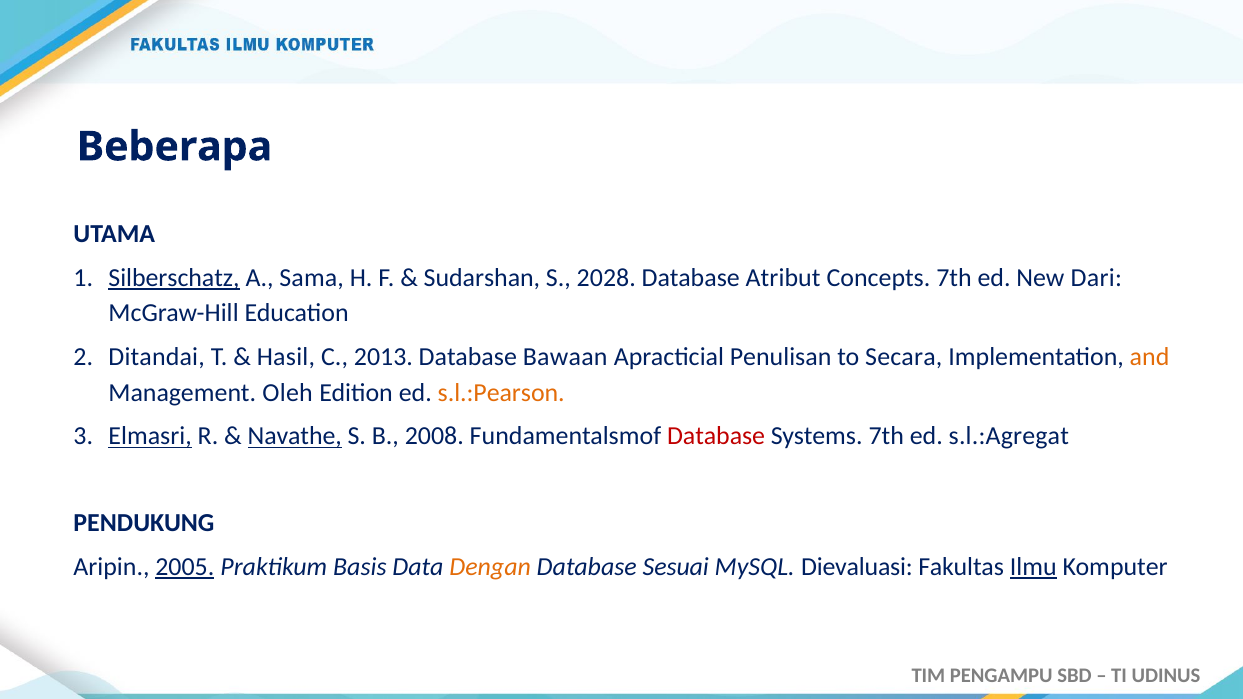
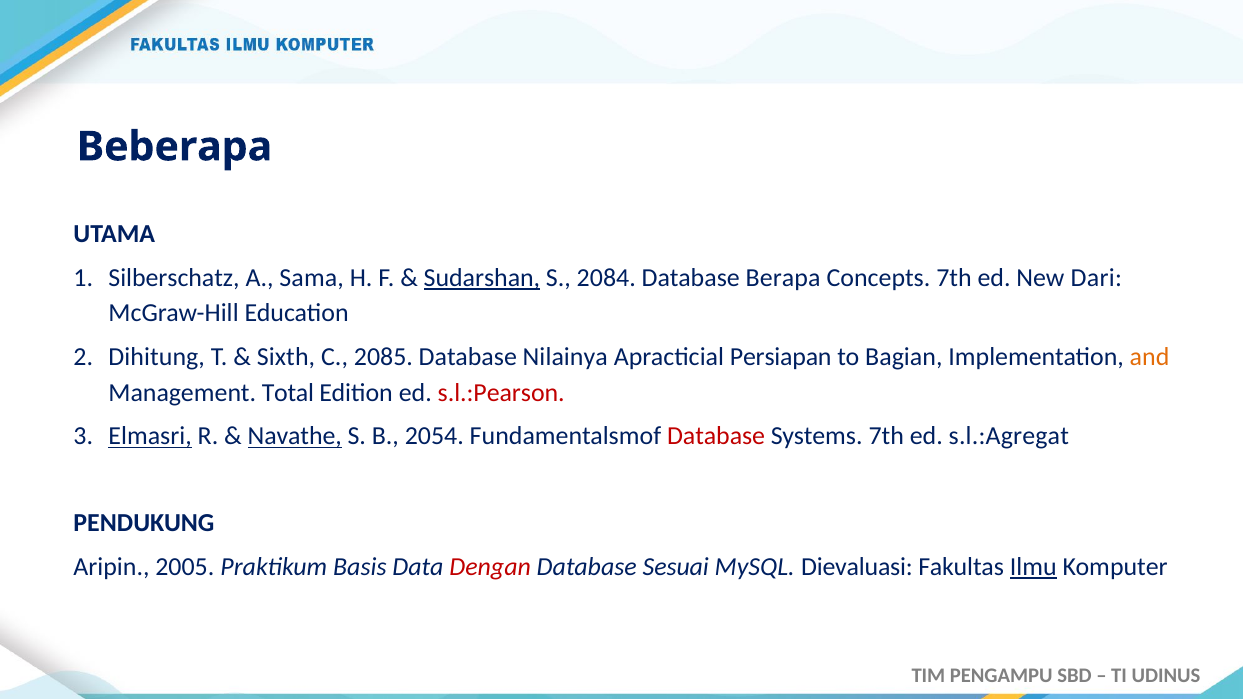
Silberschatz underline: present -> none (174, 278)
Sudarshan underline: none -> present (482, 278)
2028: 2028 -> 2084 (606, 278)
Atribut: Atribut -> Berapa (783, 278)
Ditandai: Ditandai -> Dihitung (157, 357)
Hasil: Hasil -> Sixth (286, 357)
2013: 2013 -> 2085 (383, 357)
Bawaan: Bawaan -> Nilainya (565, 357)
Penulisan: Penulisan -> Persiapan (781, 357)
Secara: Secara -> Bagian (904, 357)
Oleh: Oleh -> Total (288, 393)
s.l.:Pearson colour: orange -> red (501, 393)
2008: 2008 -> 2054 (434, 436)
2005 underline: present -> none (185, 567)
Dengan colour: orange -> red (490, 567)
